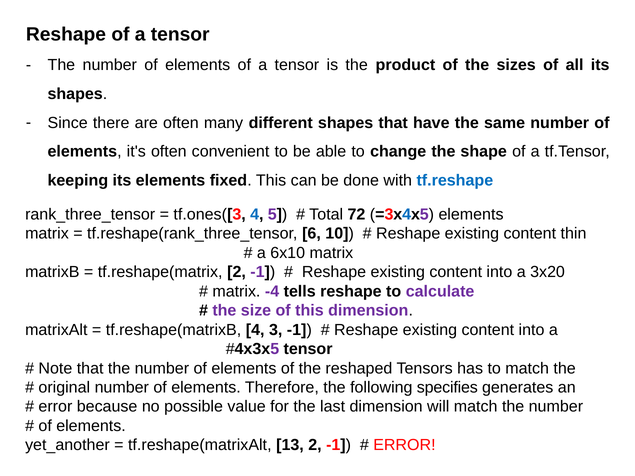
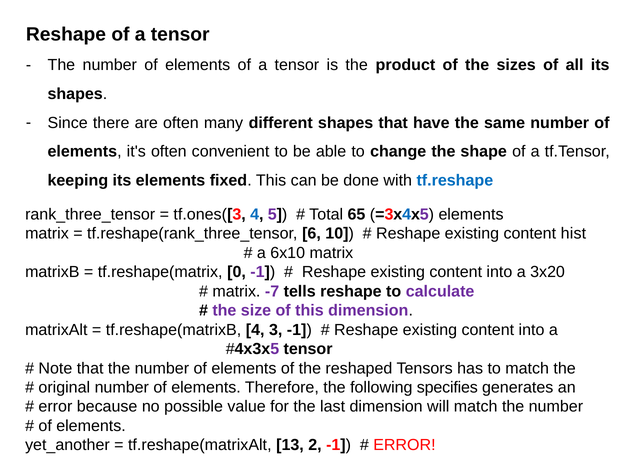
72: 72 -> 65 (357, 215)
thin: thin -> hist (573, 234)
tf.reshape(matrix 2: 2 -> 0 (237, 272)
-4: -4 -> -7 (272, 292)
